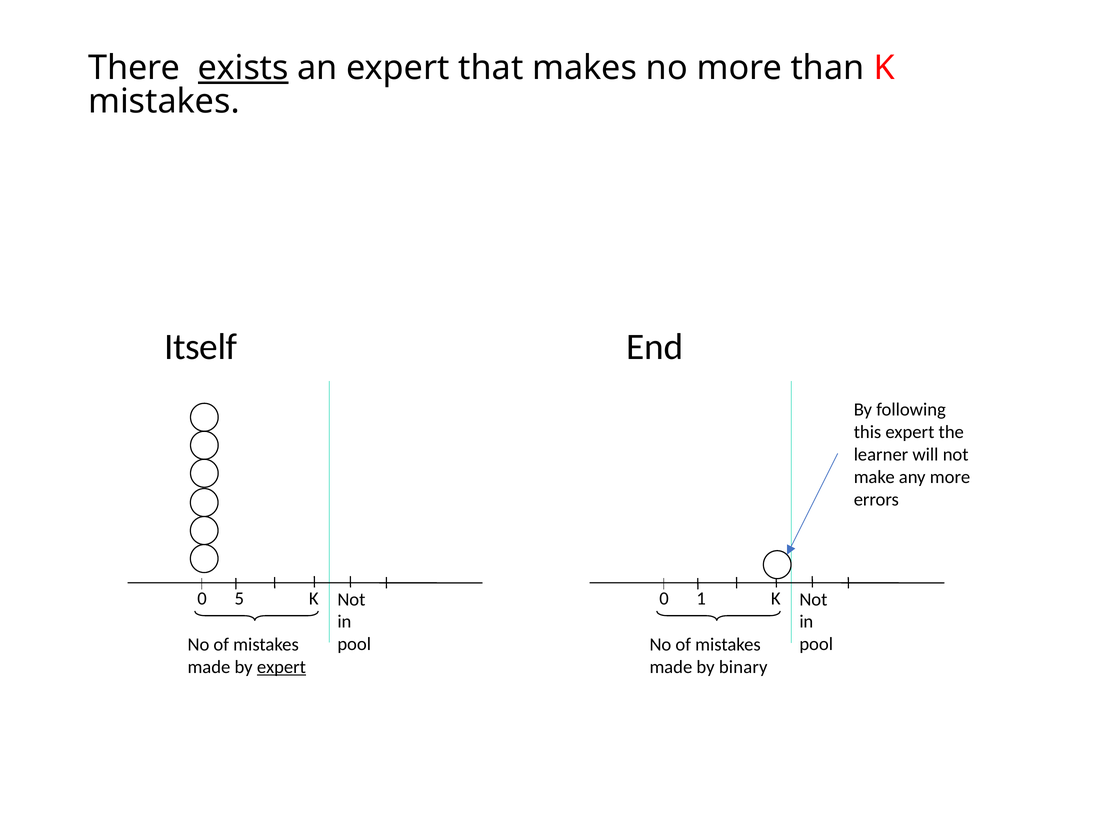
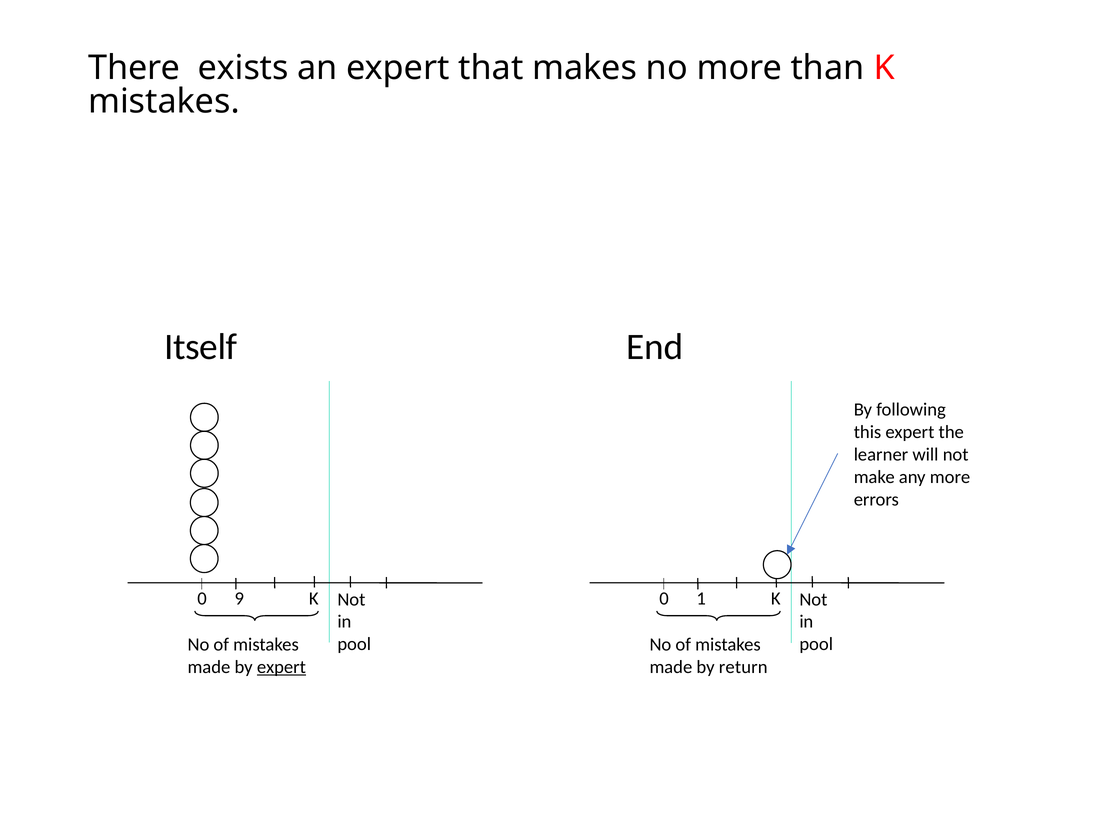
exists underline: present -> none (243, 68)
5: 5 -> 9 (239, 599)
binary: binary -> return (743, 667)
